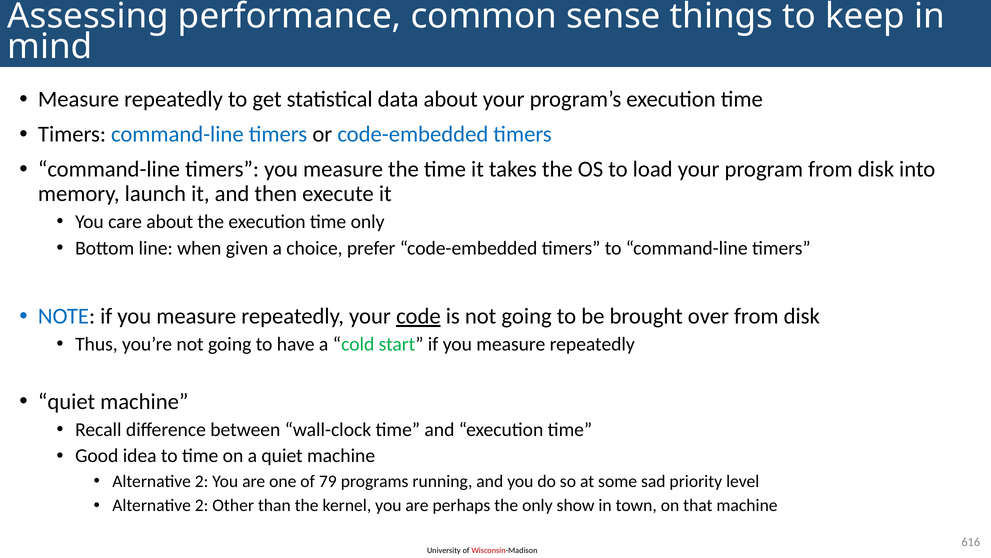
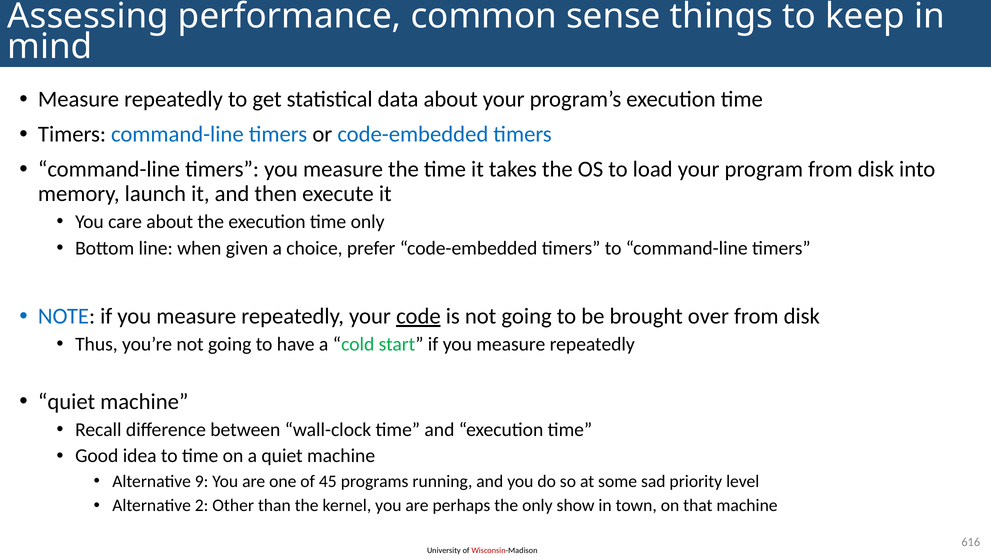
2: 2 -> 9 (202, 481)
79: 79 -> 45 (328, 481)
